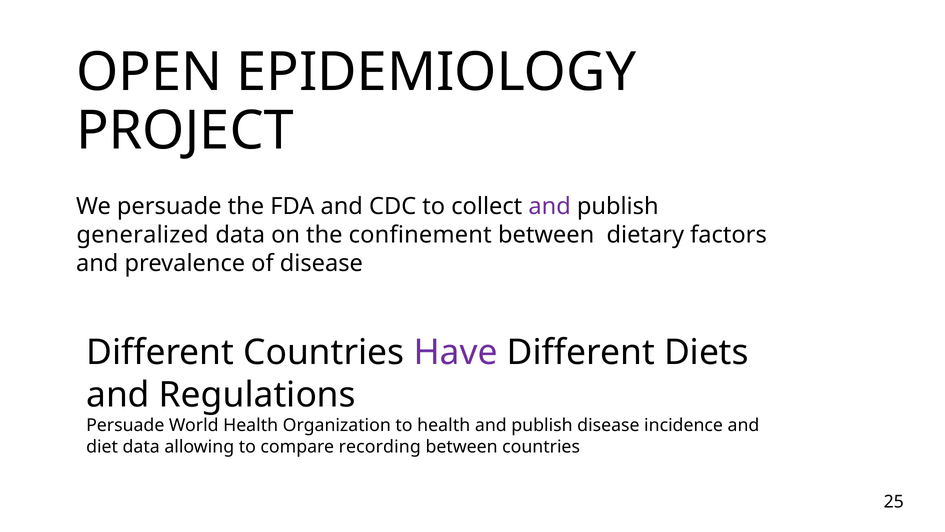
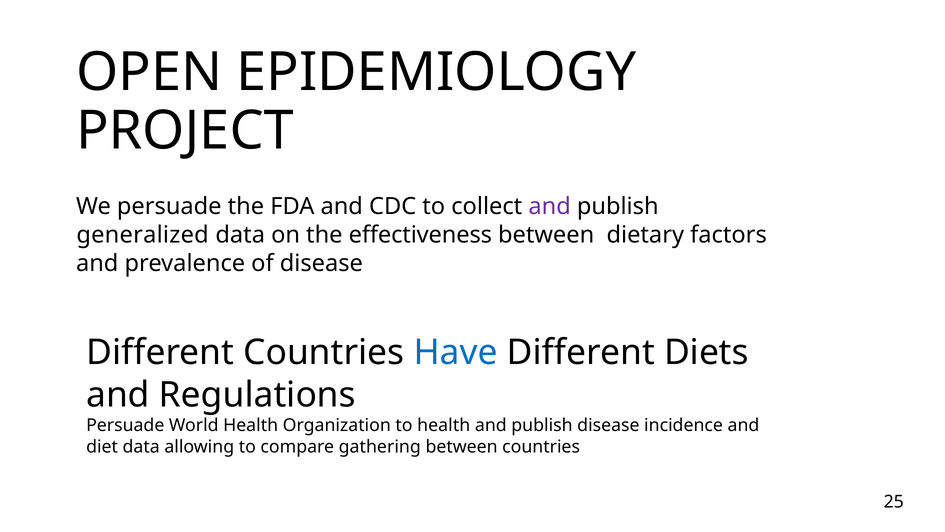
confinement: confinement -> effectiveness (420, 235)
Have colour: purple -> blue (456, 352)
recording: recording -> gathering (380, 447)
